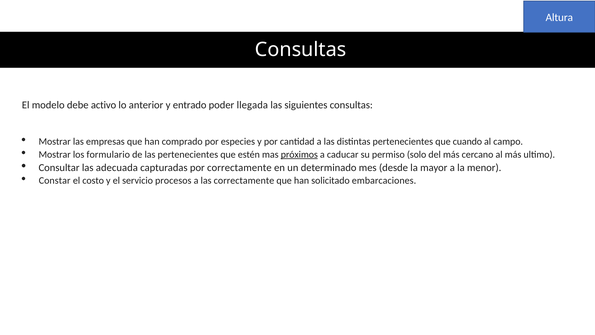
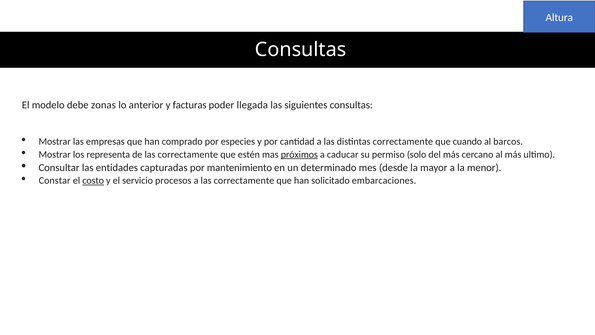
activo: activo -> zonas (103, 105)
entrado: entrado -> facturas (190, 105)
distintas pertenecientes: pertenecientes -> correctamente (403, 142)
campo: campo -> barcos (508, 142)
formulario: formulario -> representa (108, 154)
de las pertenecientes: pertenecientes -> correctamente (188, 154)
adecuada: adecuada -> entidades (117, 167)
por correctamente: correctamente -> mantenimiento (239, 167)
costo underline: none -> present (93, 180)
